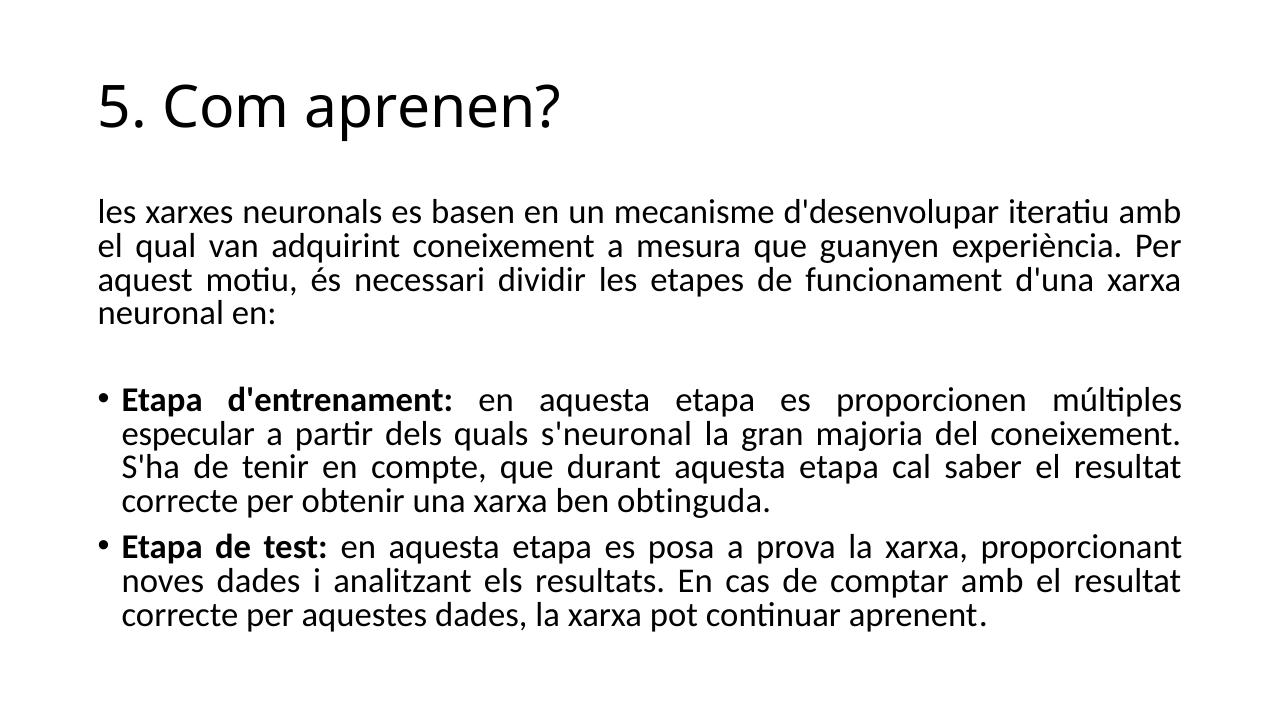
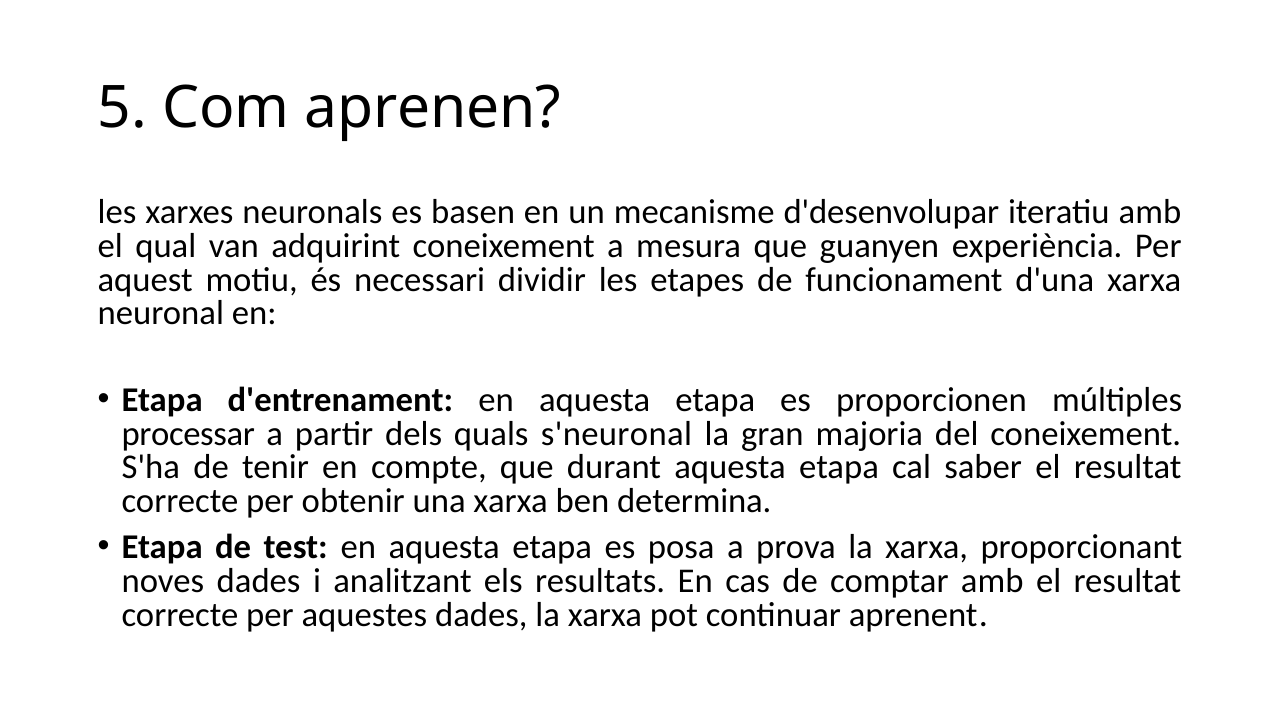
especular: especular -> processar (188, 433)
obtinguda: obtinguda -> determina (694, 501)
